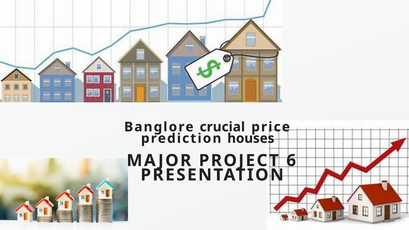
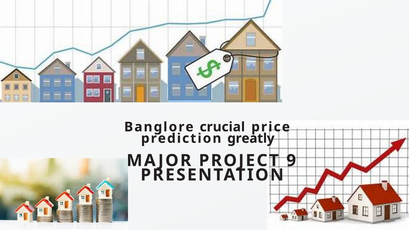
houses: houses -> greatly (251, 138)
6: 6 -> 9 (291, 161)
